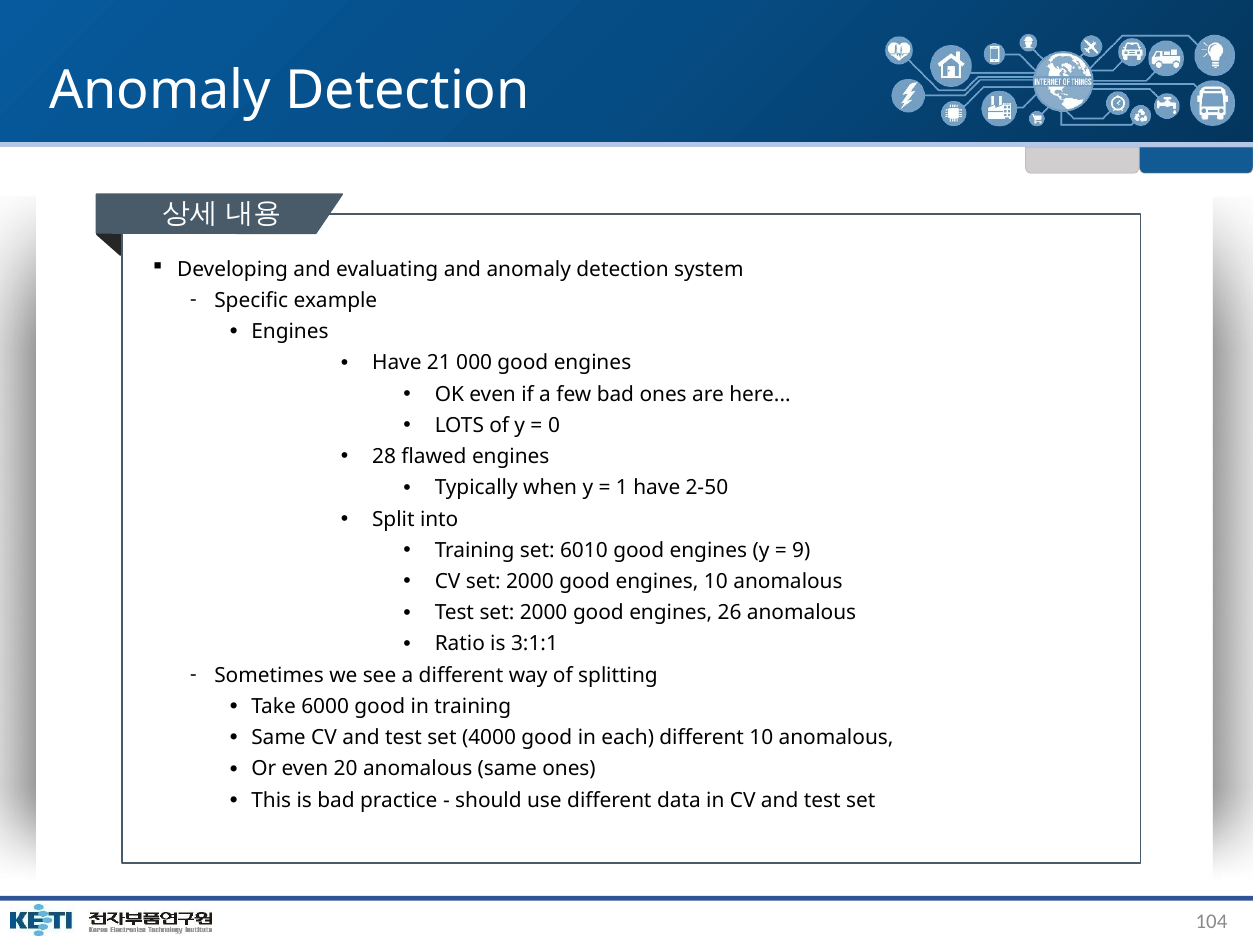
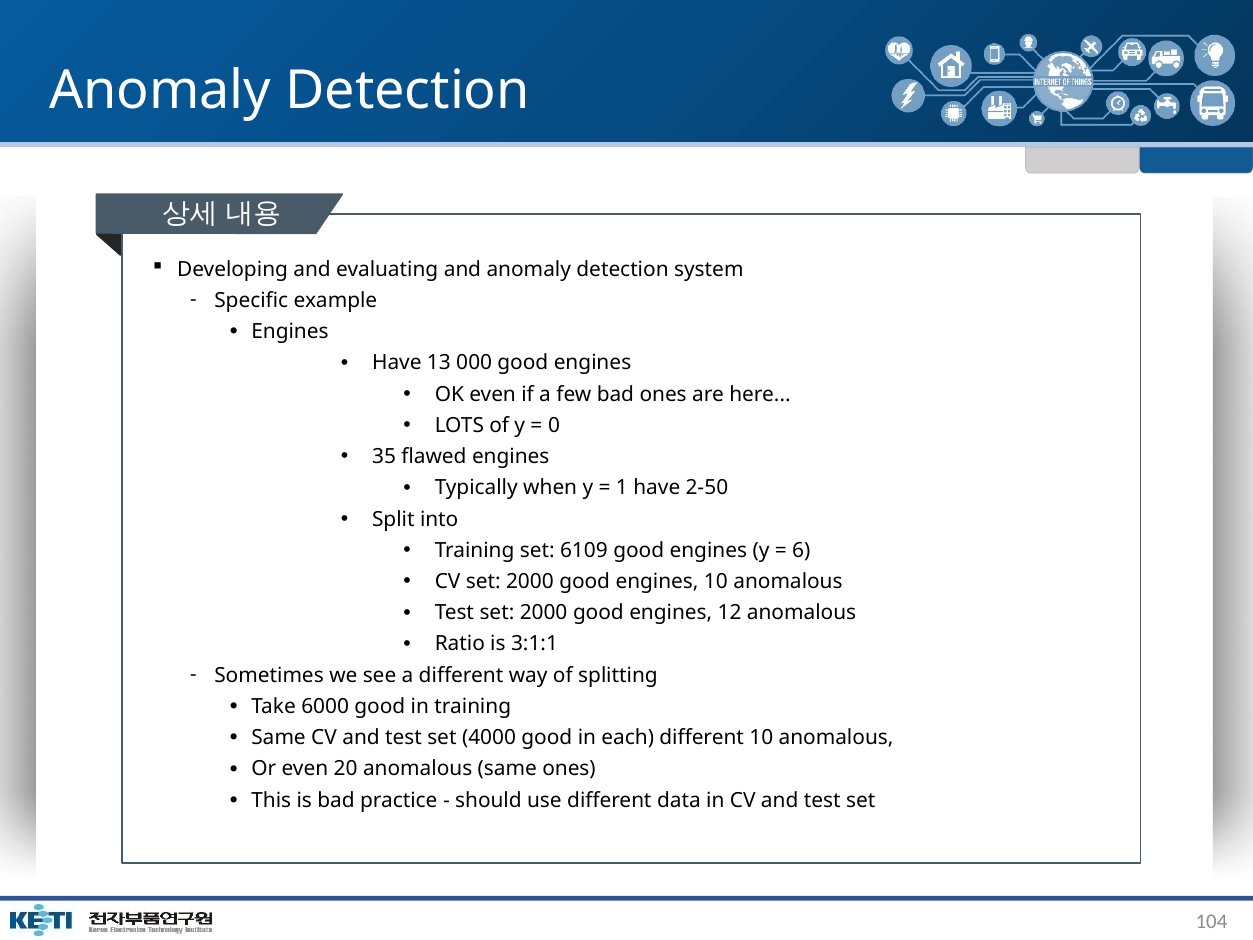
21: 21 -> 13 (439, 363)
28: 28 -> 35 (384, 457)
6010: 6010 -> 6109 (584, 550)
9: 9 -> 6 (801, 550)
26: 26 -> 12 (730, 613)
